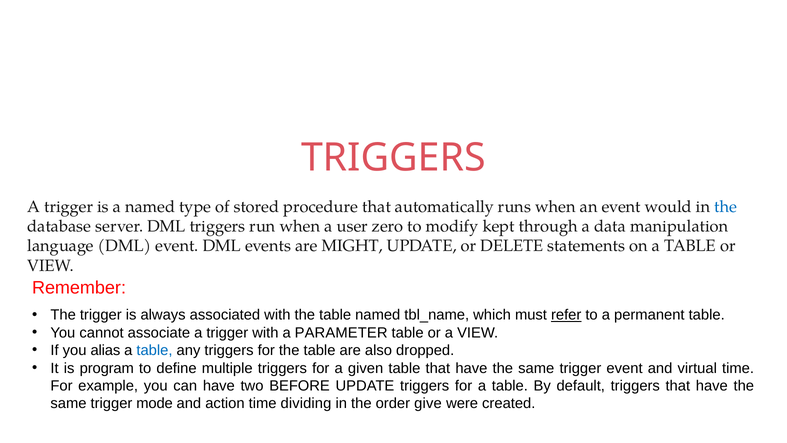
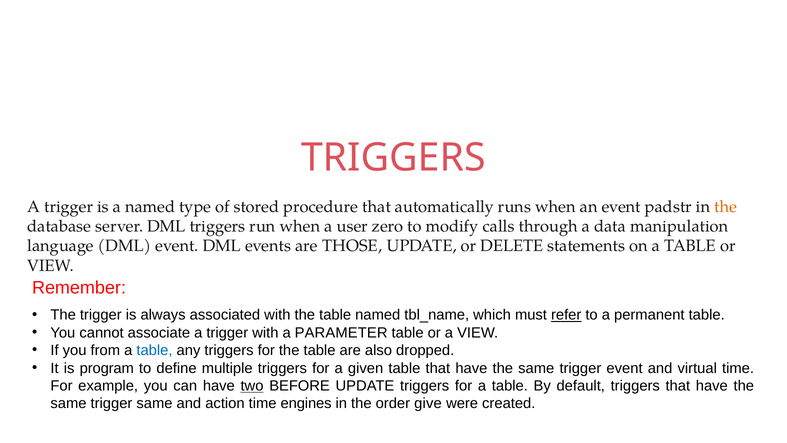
would: would -> padstr (668, 206)
the colour: blue -> orange (726, 206)
kept: kept -> calls (499, 226)
MIGHT: MIGHT -> THOSE (352, 246)
alias: alias -> from (105, 350)
two underline: none -> present (252, 386)
trigger mode: mode -> same (154, 403)
dividing: dividing -> engines (306, 403)
